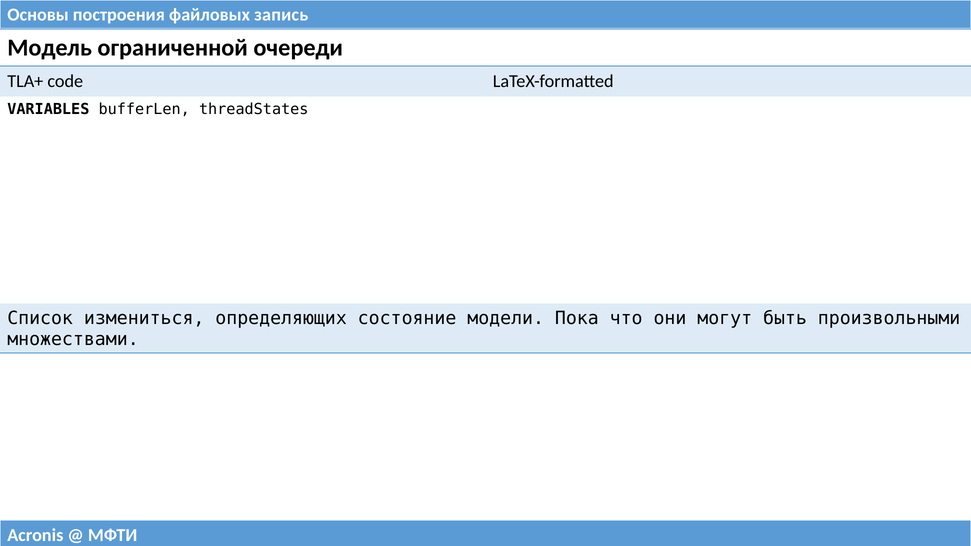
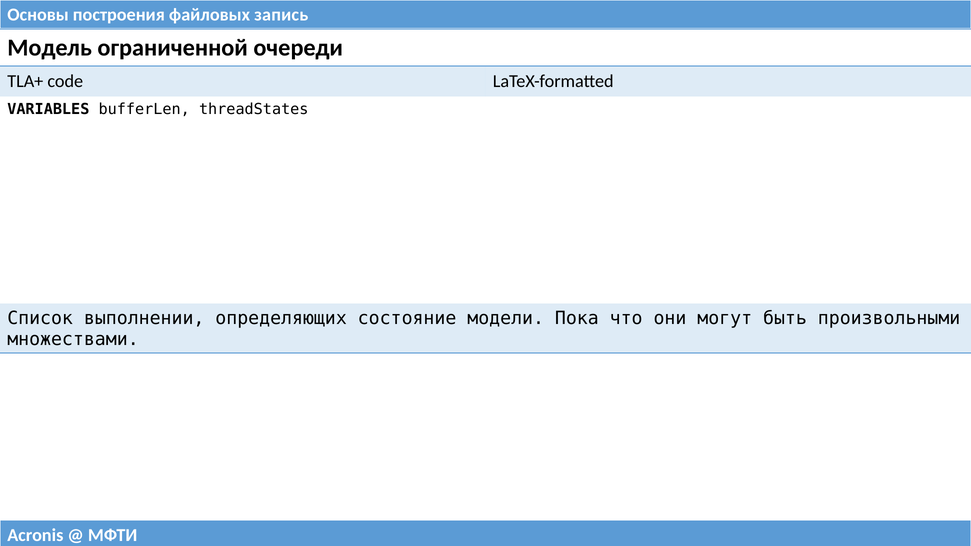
измениться: измениться -> выполнении (144, 318)
